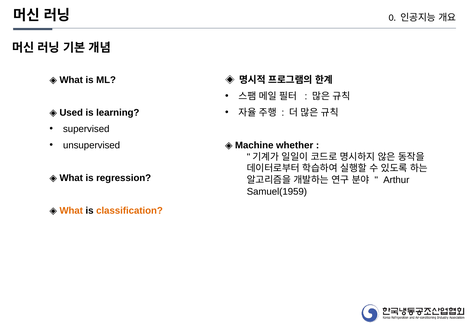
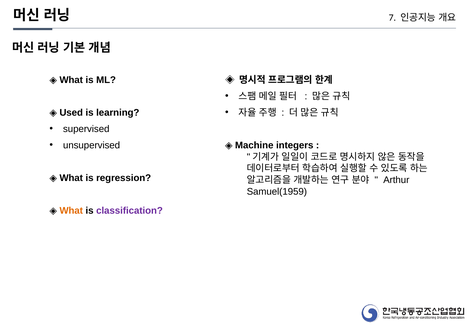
0: 0 -> 7 (392, 18)
whether: whether -> integers (295, 145)
classification colour: orange -> purple (129, 211)
